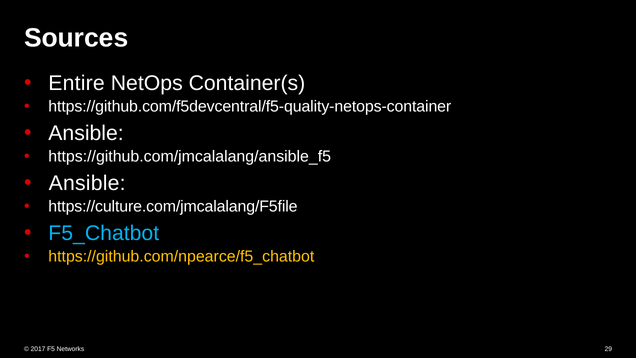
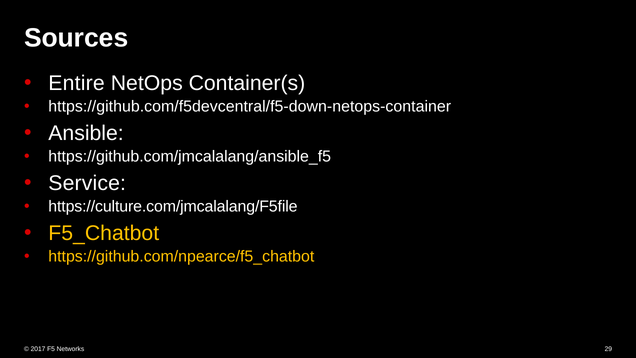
https://github.com/f5devcentral/f5-quality-netops-container: https://github.com/f5devcentral/f5-quality-netops-container -> https://github.com/f5devcentral/f5-down-netops-container (250, 106)
Ansible: Ansible -> Service (87, 183)
F5_Chatbot colour: light blue -> yellow (104, 233)
